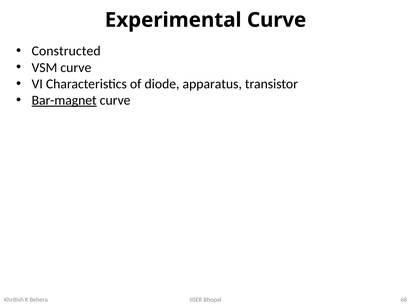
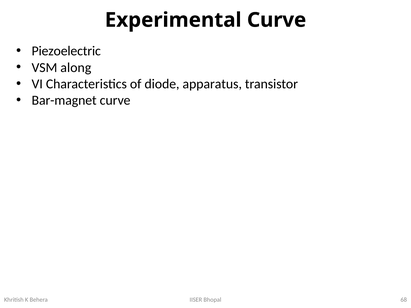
Constructed: Constructed -> Piezoelectric (66, 51)
VSM curve: curve -> along (76, 68)
Bar-magnet underline: present -> none (64, 100)
